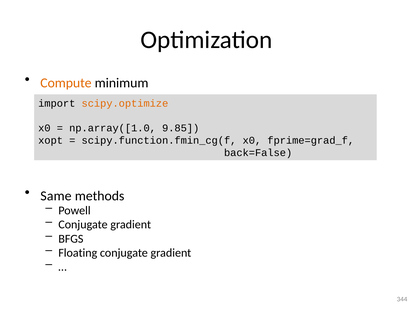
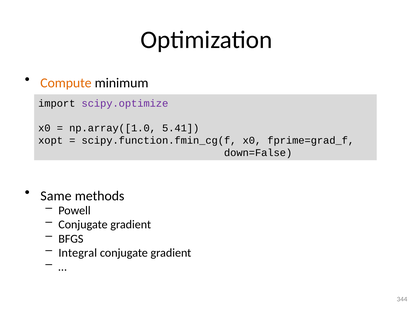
scipy.optimize colour: orange -> purple (125, 104)
9.85: 9.85 -> 5.41 (181, 128)
back=False: back=False -> down=False (258, 153)
Floating: Floating -> Integral (78, 253)
